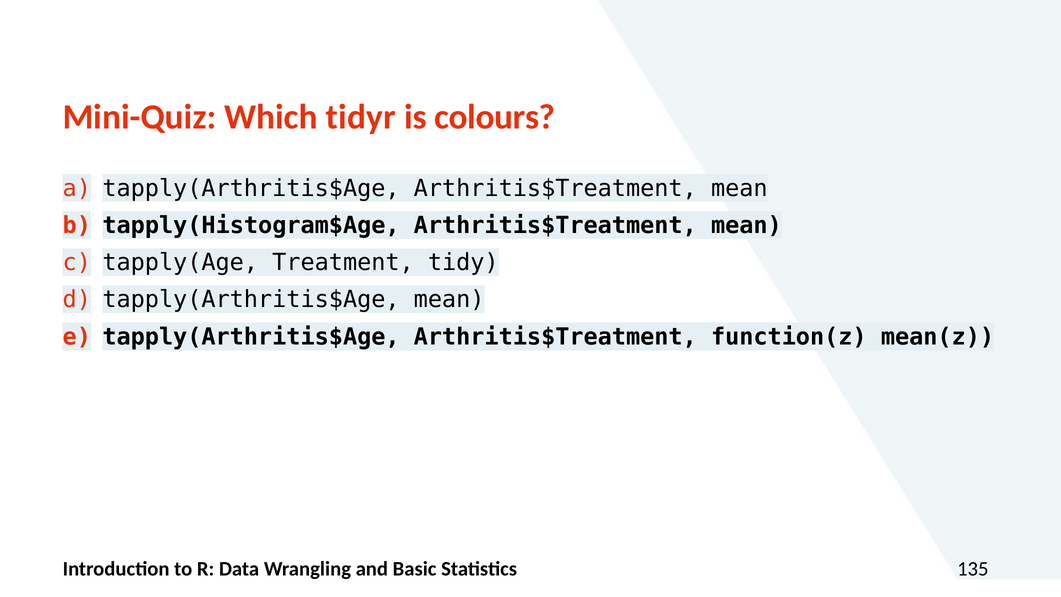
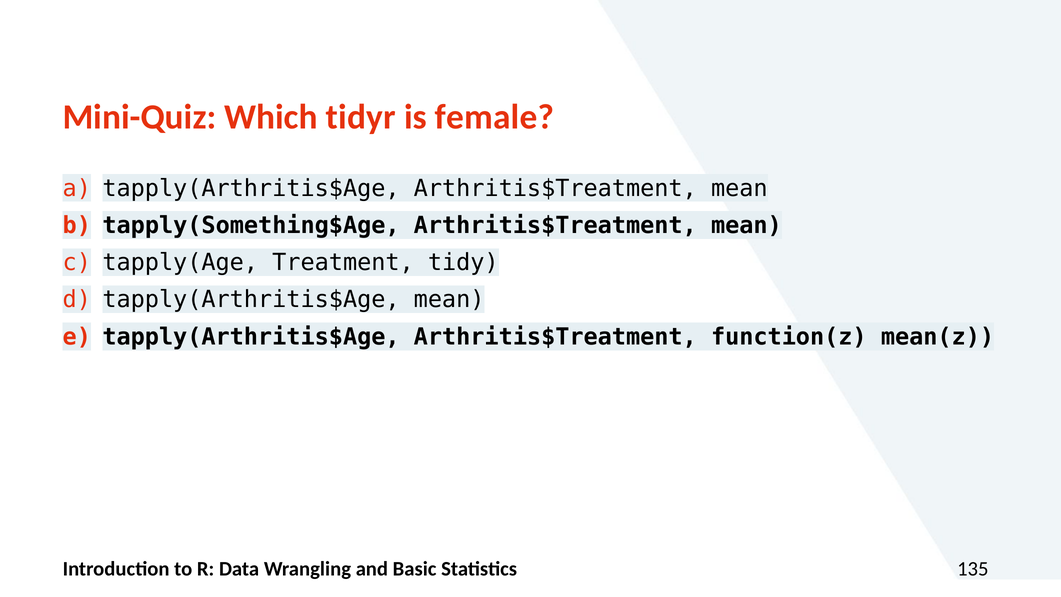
colours: colours -> female (494, 117)
tapply(Histogram$Age: tapply(Histogram$Age -> tapply(Something$Age (251, 225)
